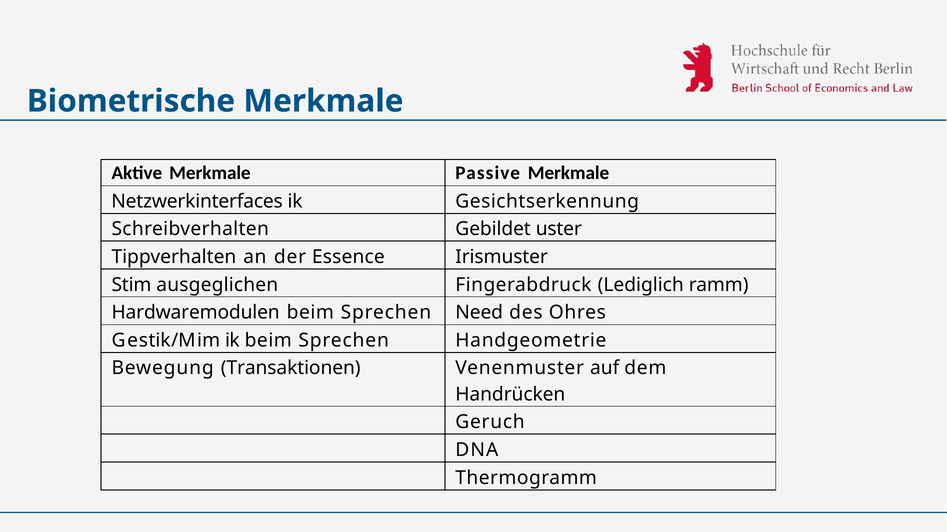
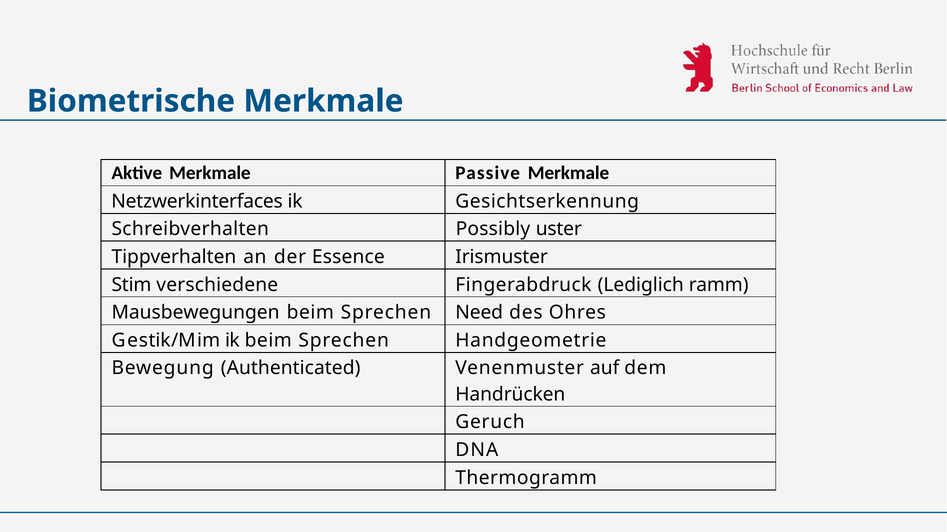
Gebildet: Gebildet -> Possibly (493, 229)
ausgeglichen: ausgeglichen -> verschiedene (217, 285)
Hardwaremodulen: Hardwaremodulen -> Mausbewegungen (196, 313)
Transaktionen: Transaktionen -> Authenticated (291, 368)
